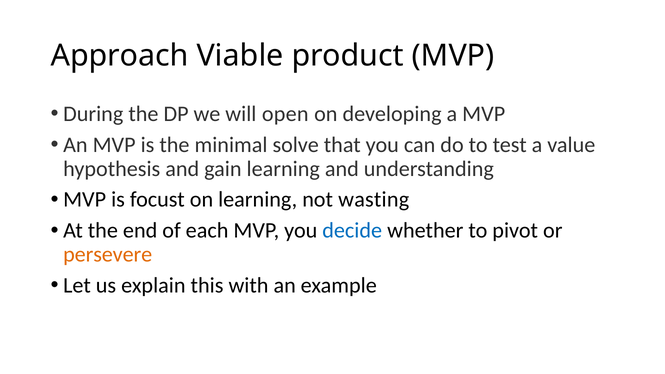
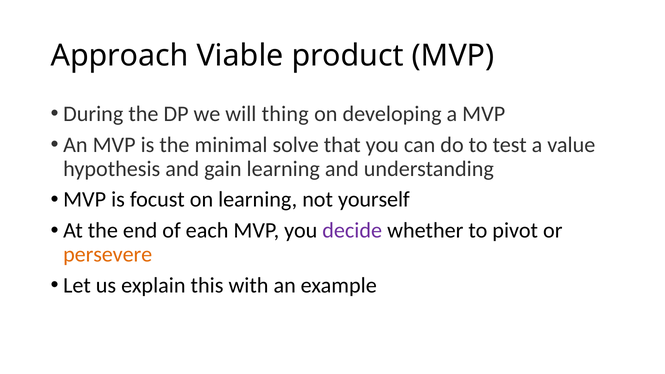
open: open -> thing (285, 114)
wasting: wasting -> yourself (374, 200)
decide colour: blue -> purple (352, 231)
